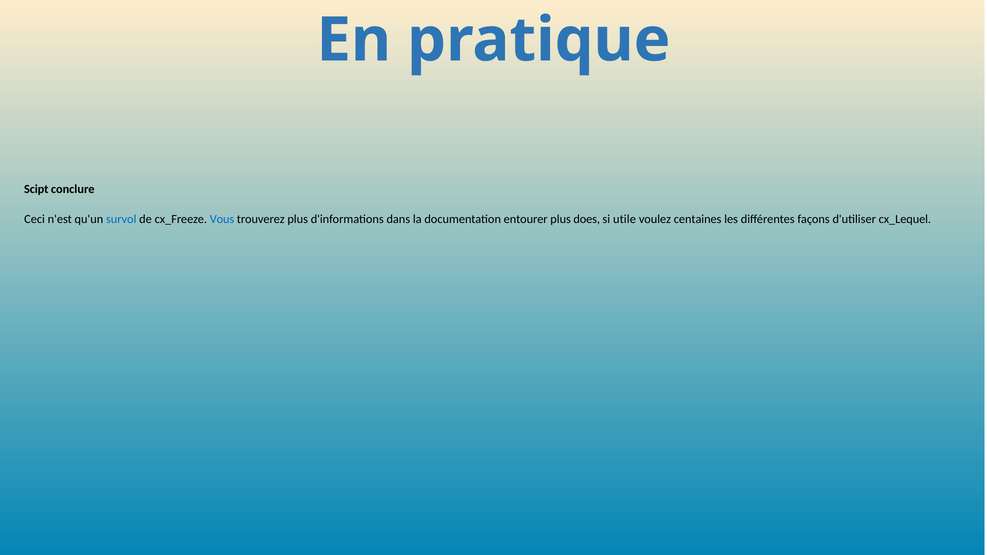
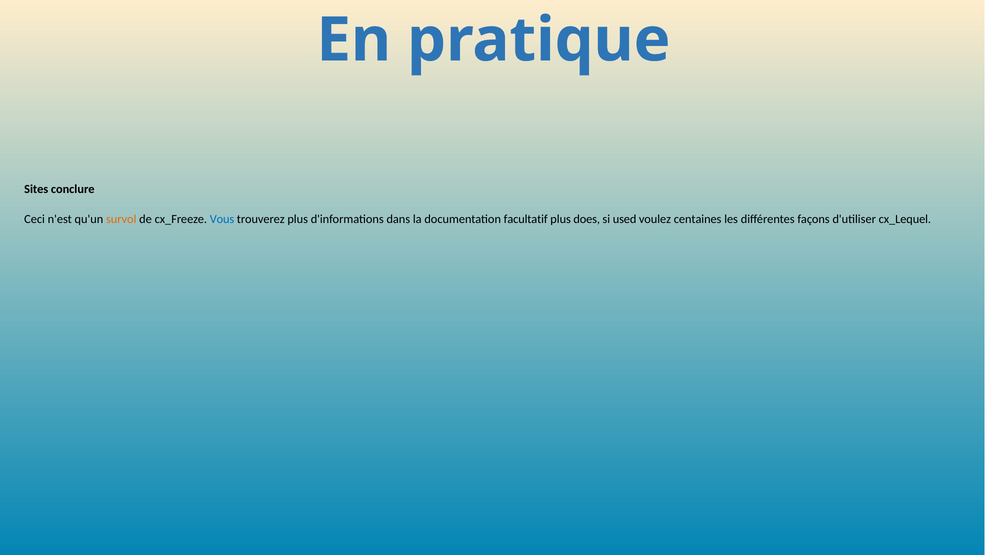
Scipt: Scipt -> Sites (36, 189)
survol colour: blue -> orange (121, 219)
entourer: entourer -> facultatif (526, 219)
utile: utile -> used (625, 219)
